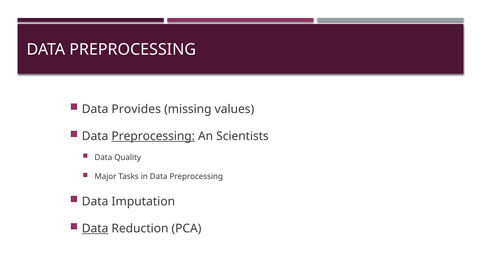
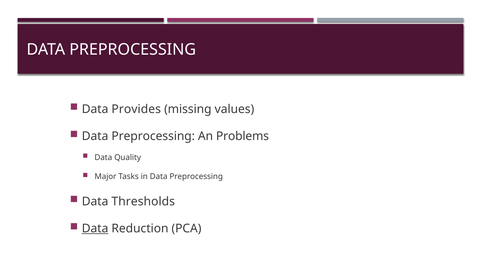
Preprocessing underline: present -> none (153, 136)
Scientists: Scientists -> Problems (243, 136)
Imputation: Imputation -> Thresholds (143, 201)
